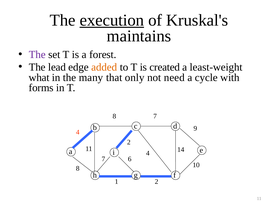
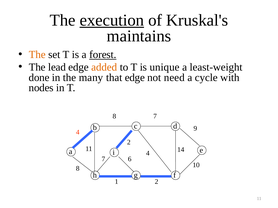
The colour: purple -> orange (37, 55)
forest underline: none -> present (103, 55)
created: created -> unique (165, 67)
what: what -> done (39, 78)
that only: only -> edge (135, 78)
forms: forms -> nodes (41, 88)
